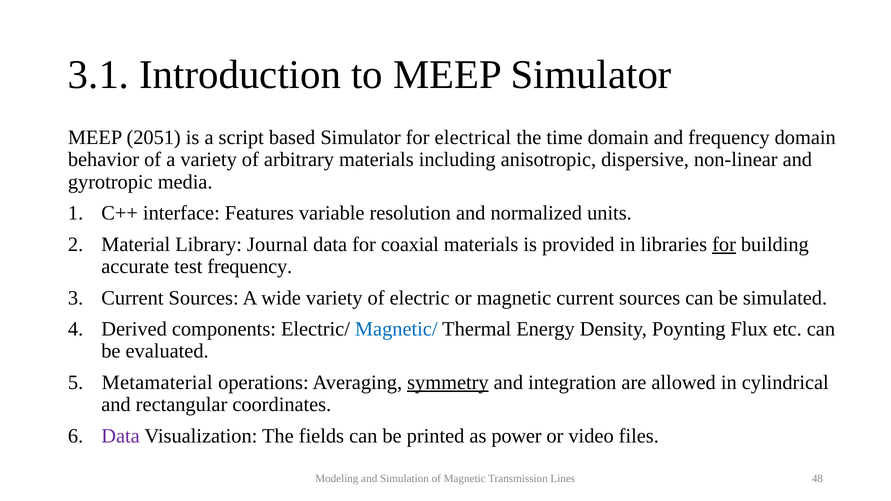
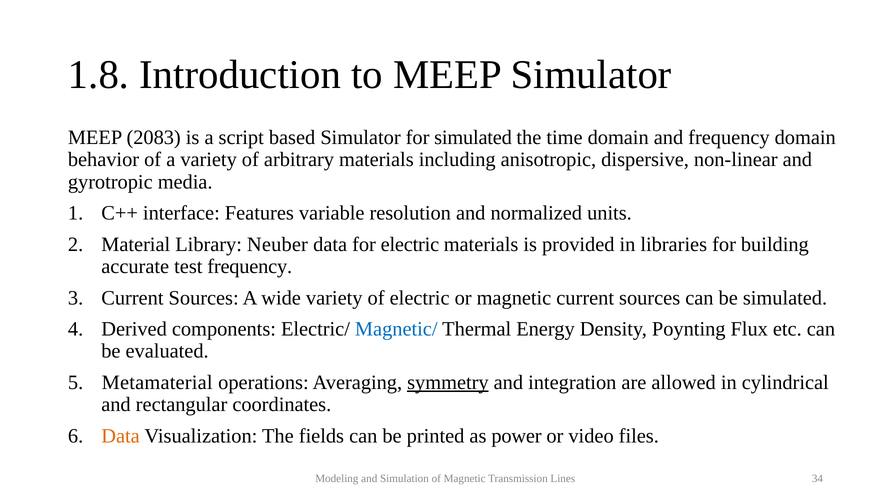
3.1: 3.1 -> 1.8 (99, 75)
2051: 2051 -> 2083 (154, 138)
for electrical: electrical -> simulated (473, 138)
Journal: Journal -> Neuber (277, 245)
for coaxial: coaxial -> electric (410, 245)
for underline: present -> none (724, 245)
Data colour: purple -> orange (121, 436)
48: 48 -> 34 (817, 479)
